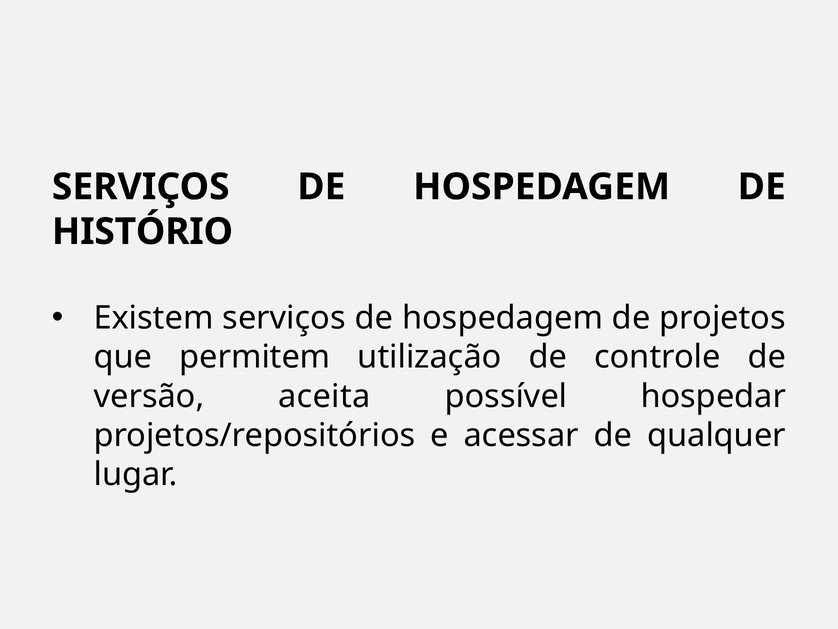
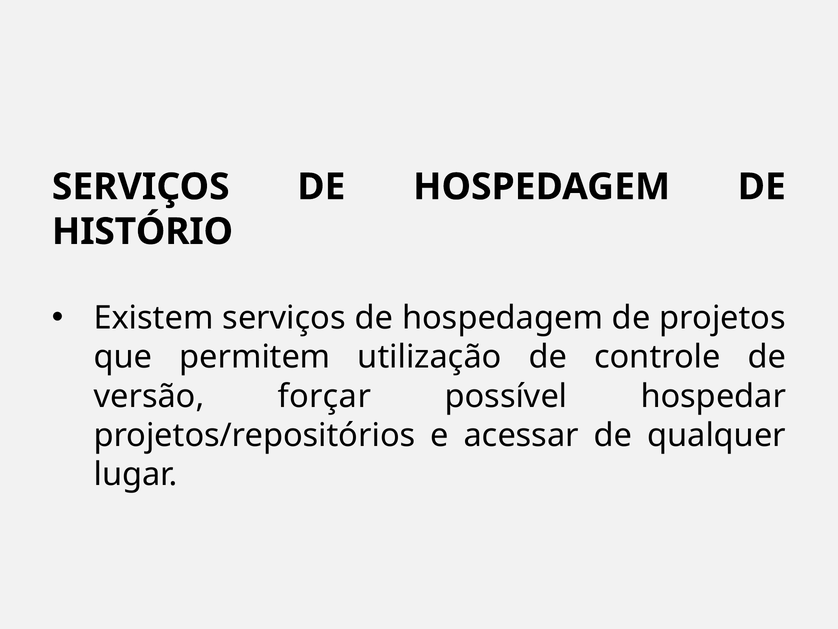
aceita: aceita -> forçar (324, 396)
